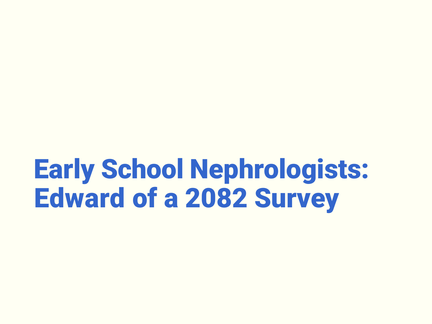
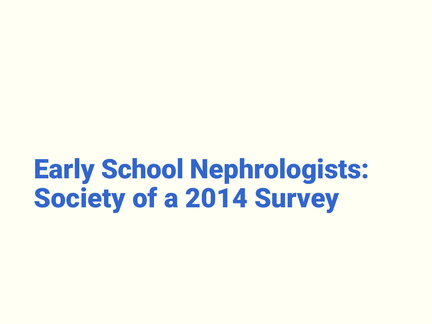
Edward: Edward -> Society (80, 199)
2082: 2082 -> 2014 (216, 199)
